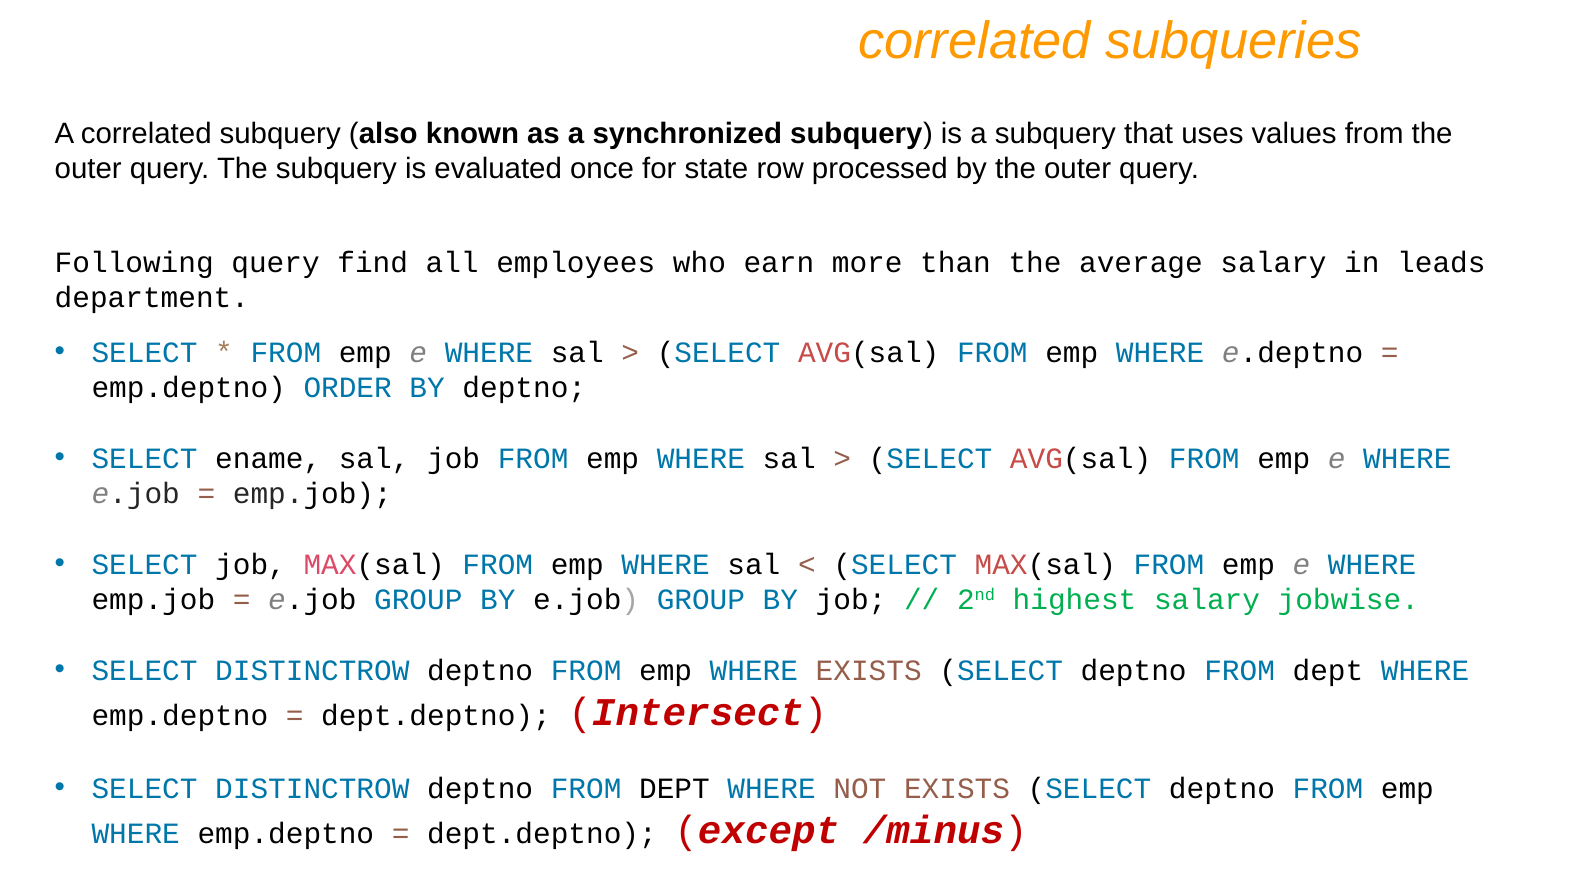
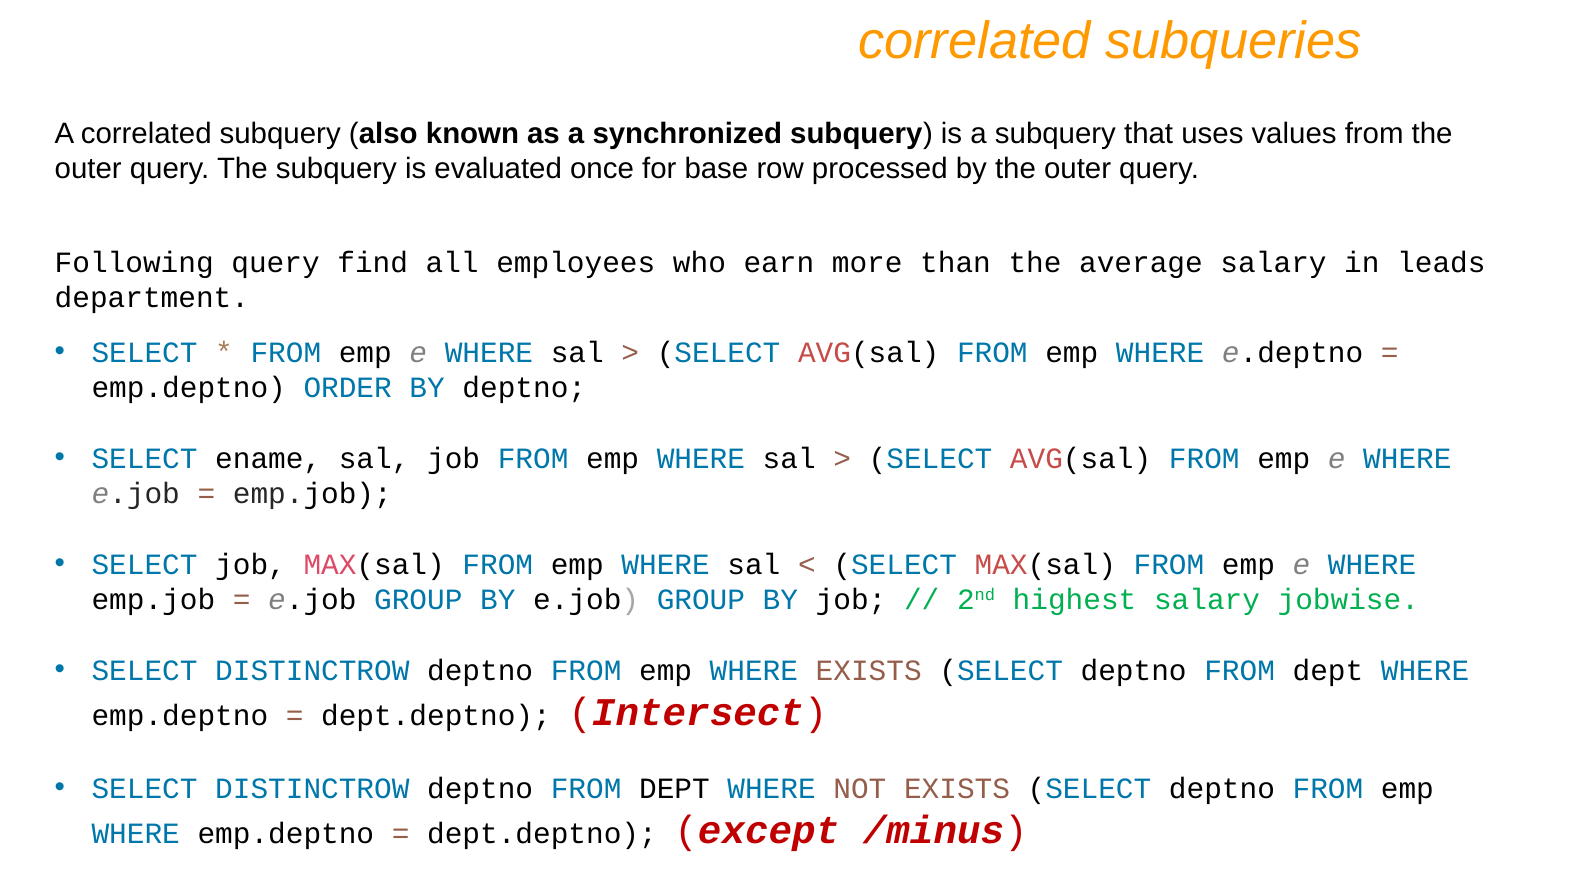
state: state -> base (716, 169)
